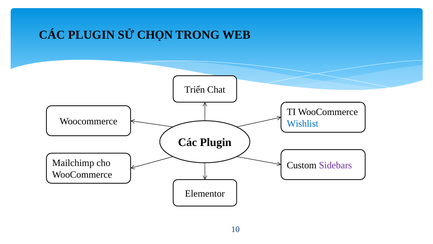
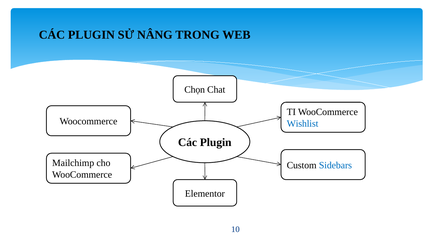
CHỌN: CHỌN -> NÂNG (155, 35)
Triển: Triển -> Chọn (195, 89)
Sidebars colour: purple -> blue (335, 165)
